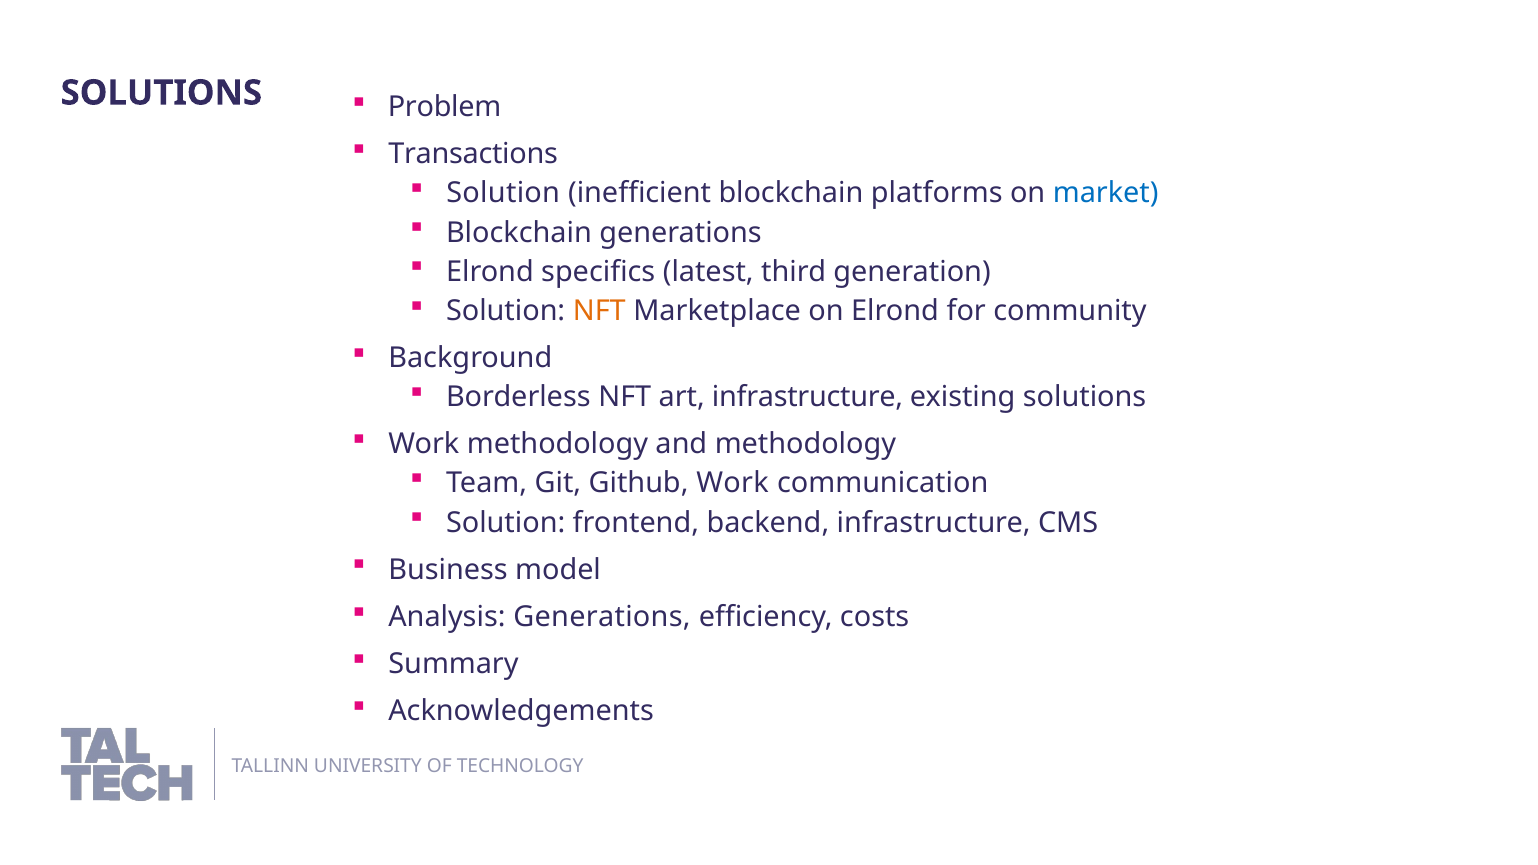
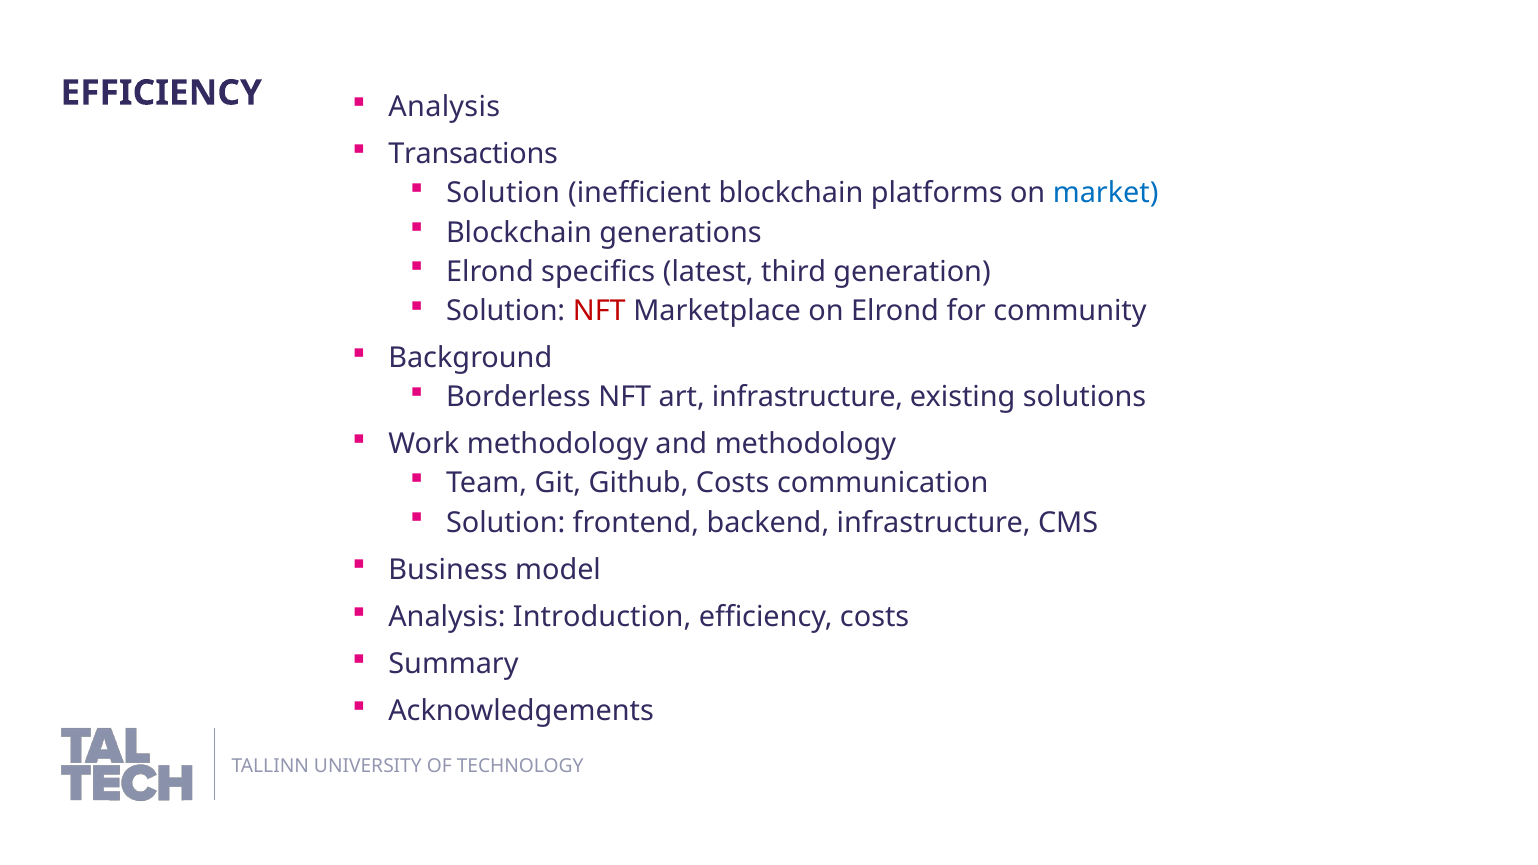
SOLUTIONS: SOLUTIONS -> EFFICIENCY (161, 93)
Problem: Problem -> Analysis (444, 107)
NFT colour: orange -> red (599, 311)
Github Work: Work -> Costs (733, 483)
Analysis Generations: Generations -> Introduction (602, 617)
